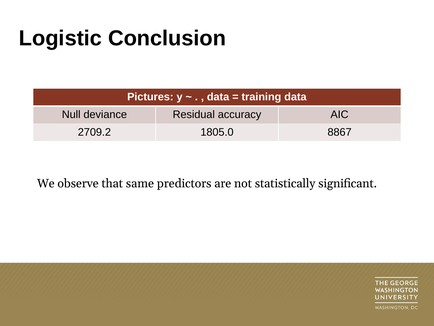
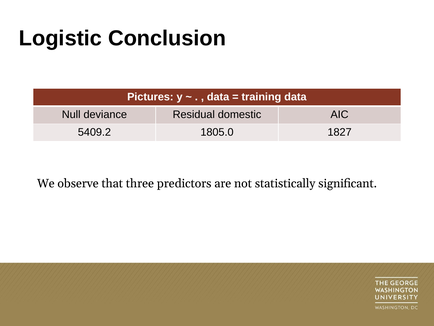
accuracy: accuracy -> domestic (240, 114)
2709.2: 2709.2 -> 5409.2 (94, 132)
8867: 8867 -> 1827 (340, 132)
same: same -> three (140, 183)
